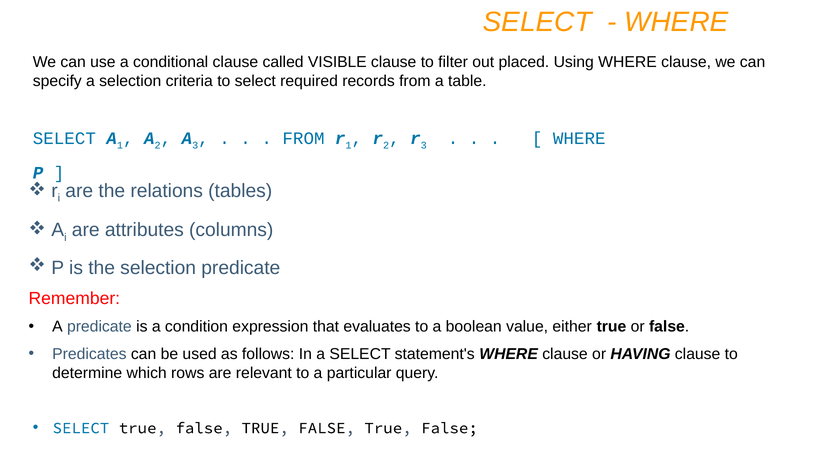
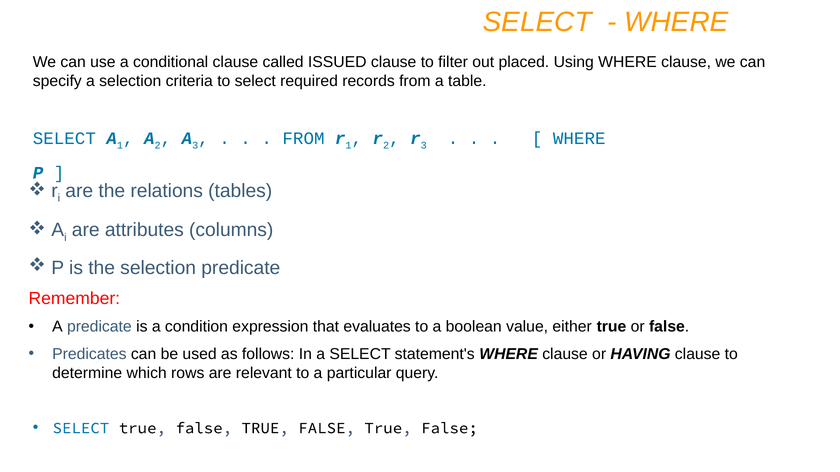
VISIBLE: VISIBLE -> ISSUED (337, 62)
